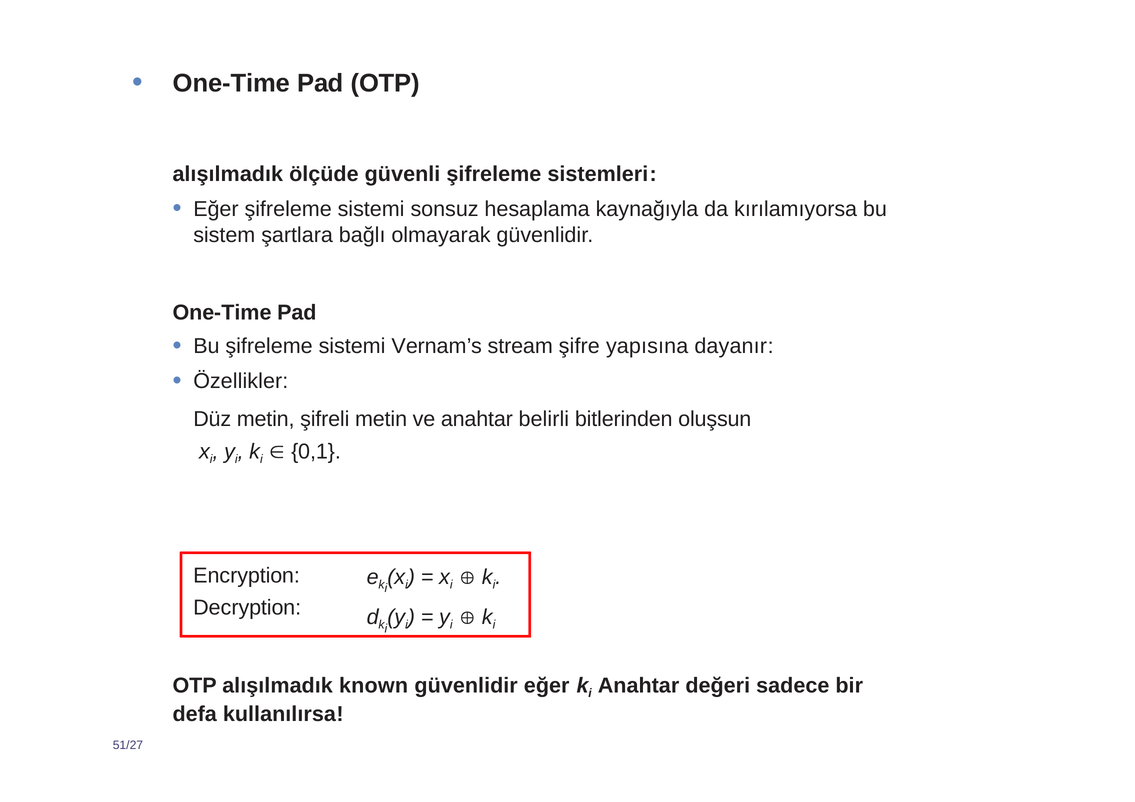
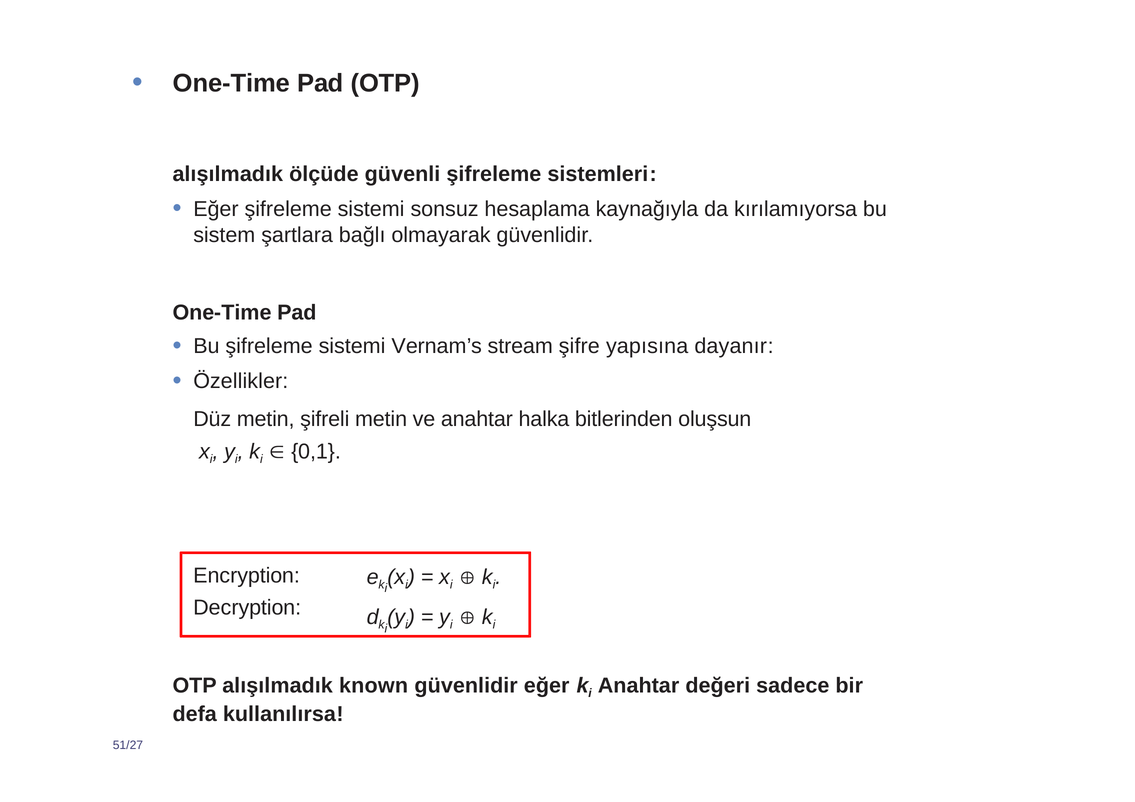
belirli: belirli -> halka (544, 419)
